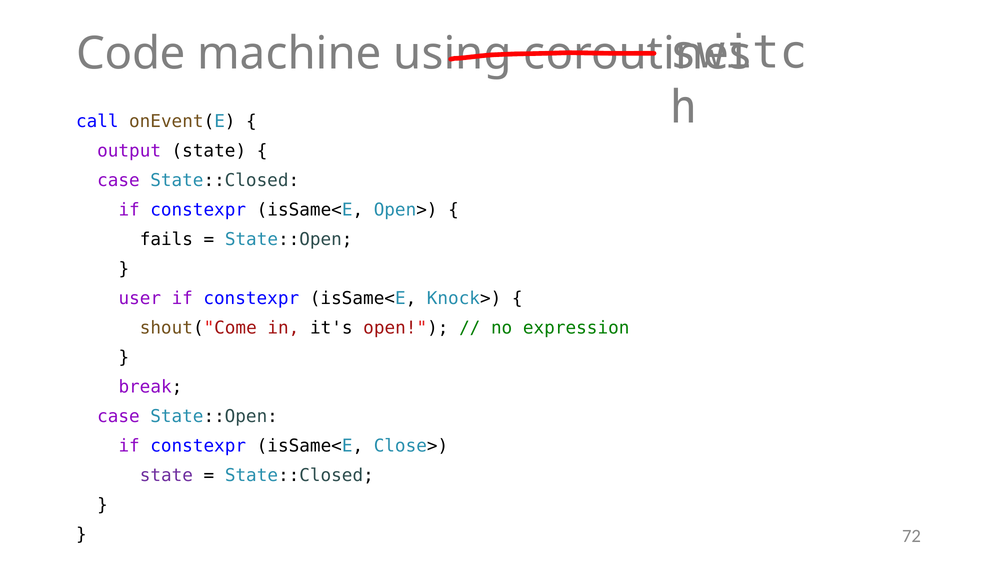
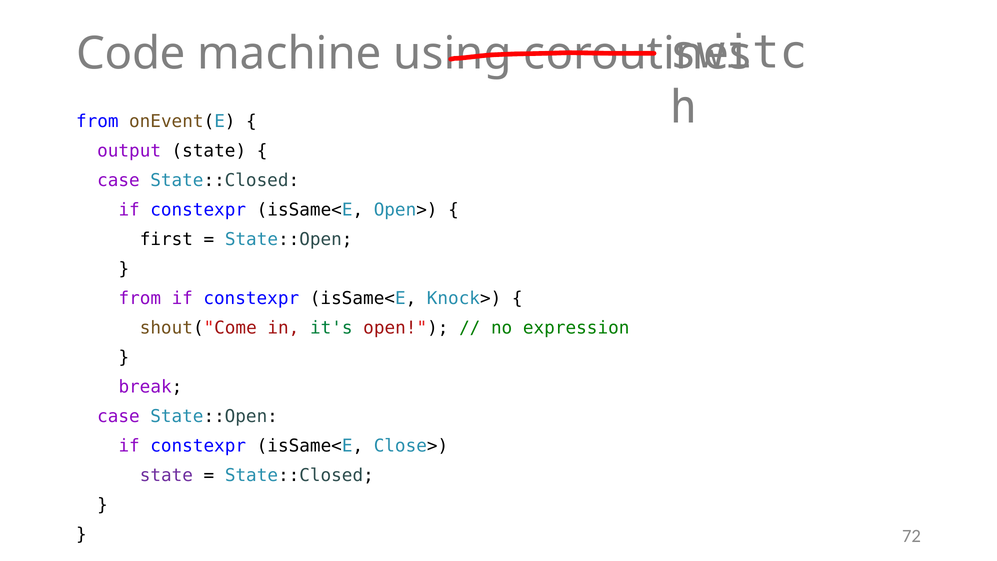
call: call -> from (97, 122)
fails: fails -> first (166, 239)
user: user -> from (140, 298)
it's colour: black -> green (331, 328)
